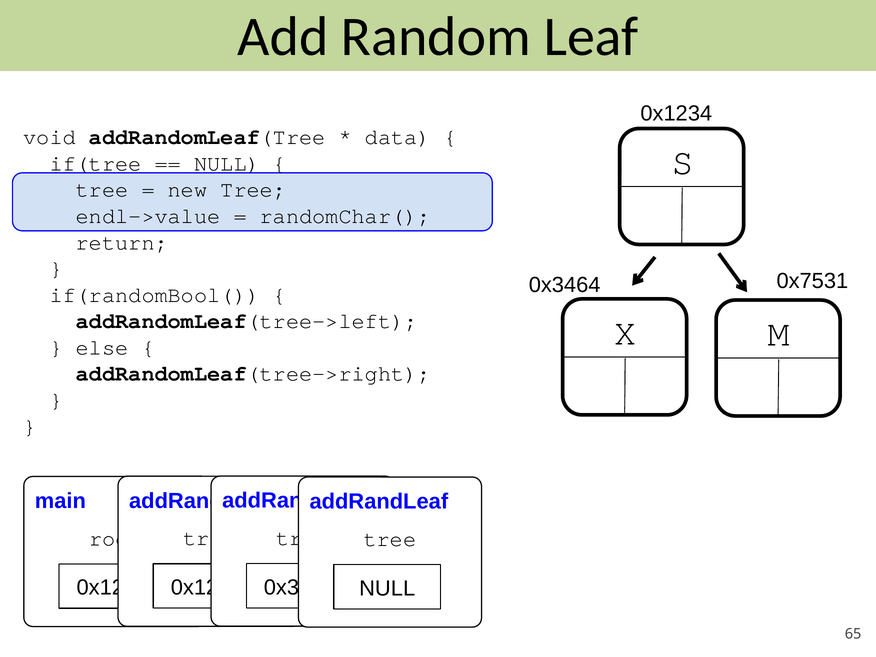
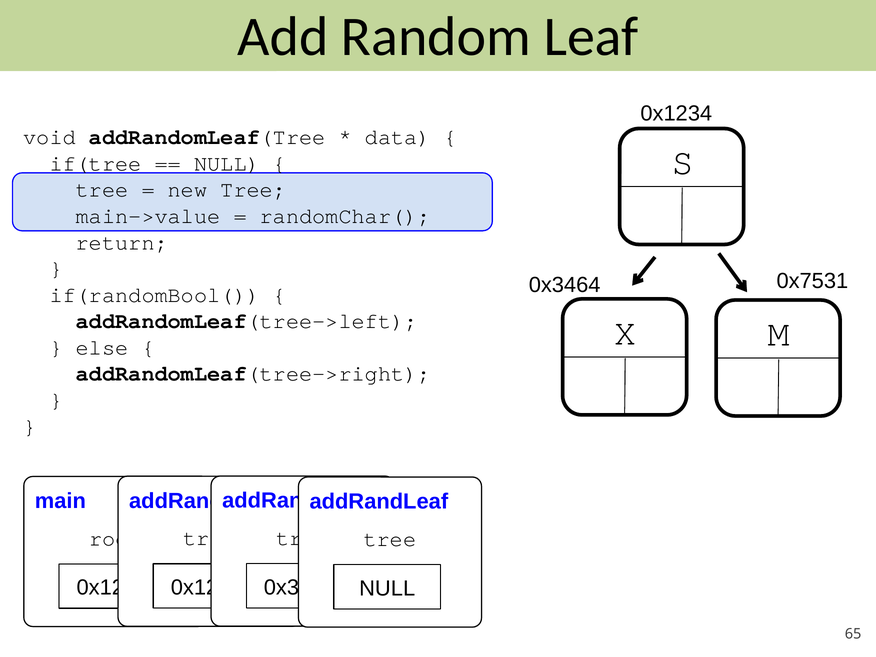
endl->value: endl->value -> main->value (148, 216)
